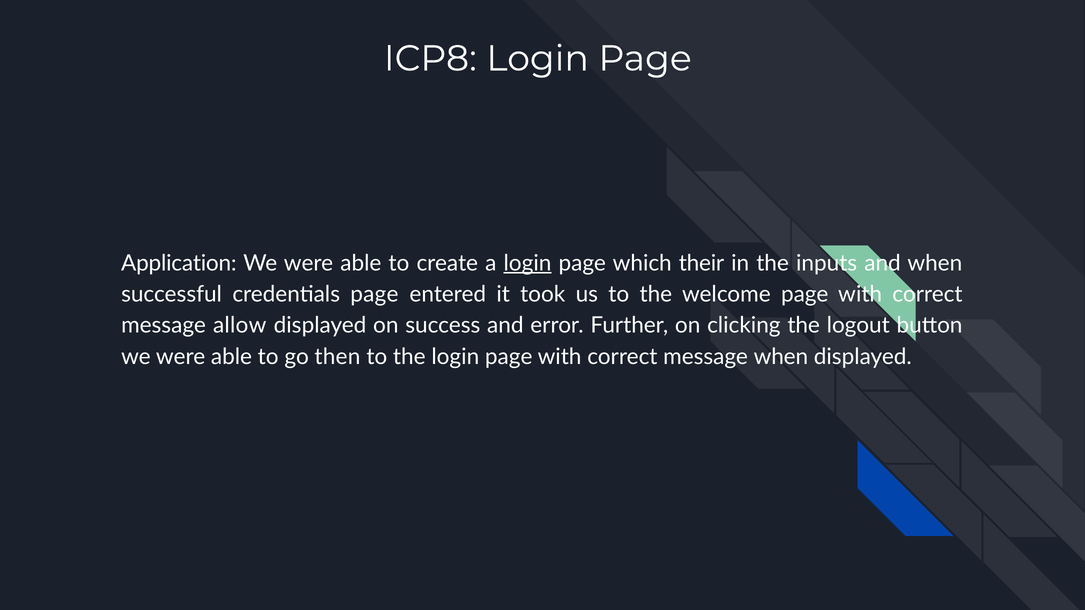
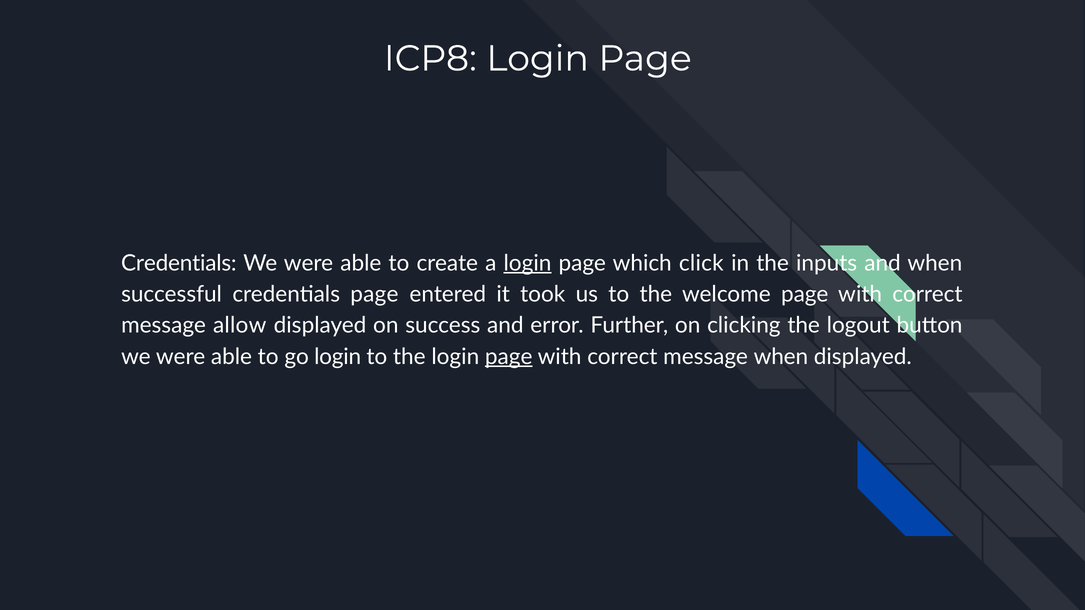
Application: Application -> Credentials (179, 263)
their: their -> click (701, 263)
go then: then -> login (338, 357)
page underline: none -> present (509, 357)
